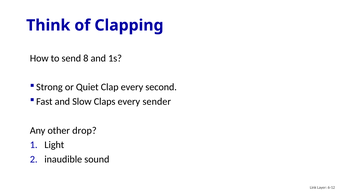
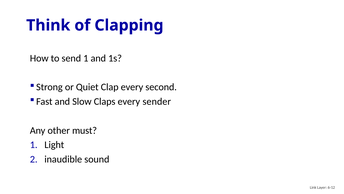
send 8: 8 -> 1 (86, 58)
drop: drop -> must (85, 130)
